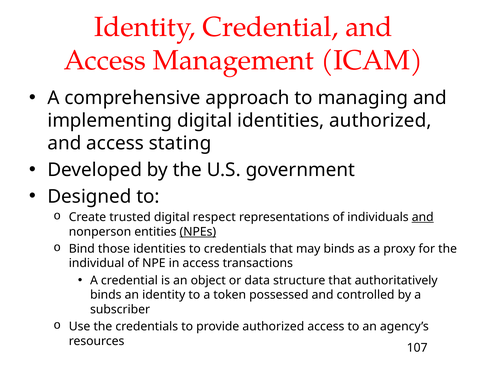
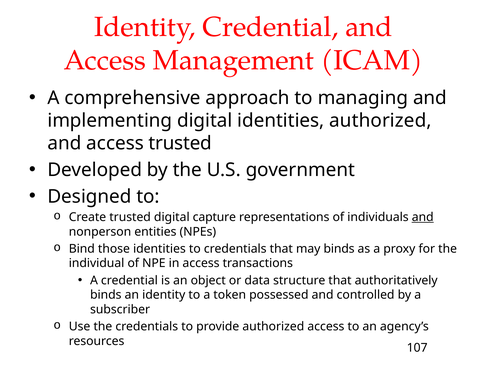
access stating: stating -> trusted (180, 144)
respect: respect -> capture (214, 217)
NPEs underline: present -> none (198, 232)
